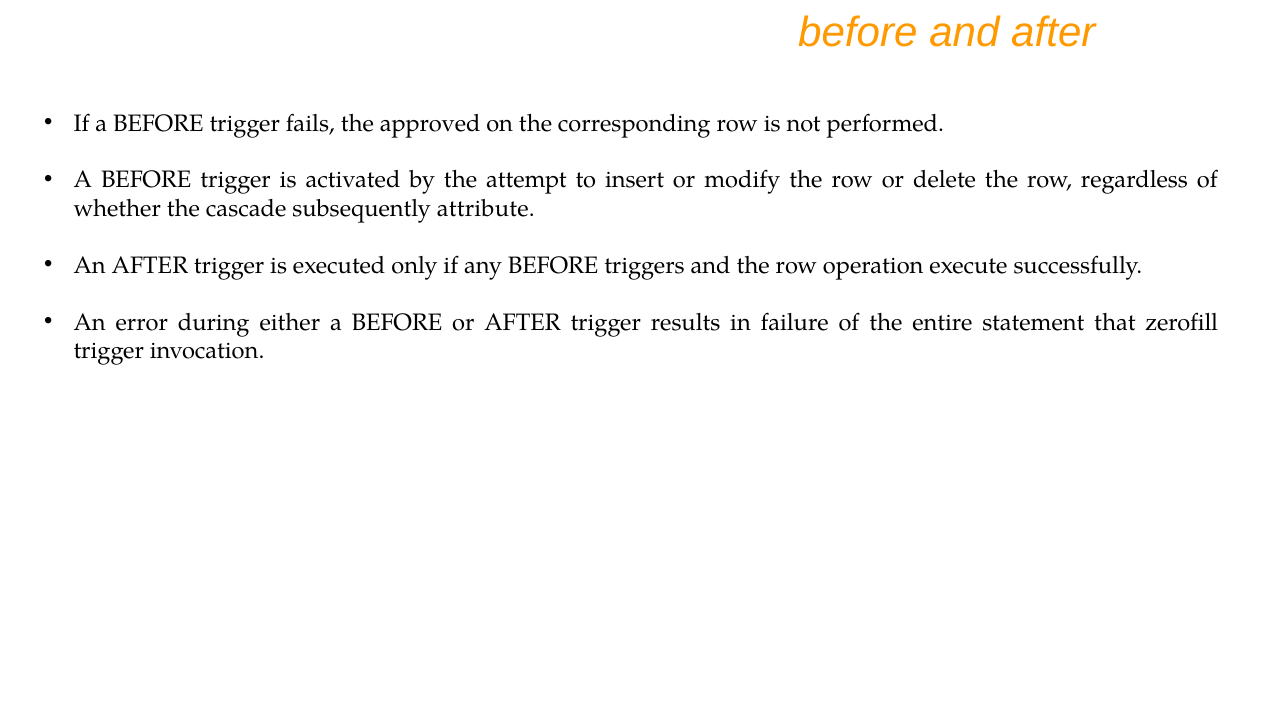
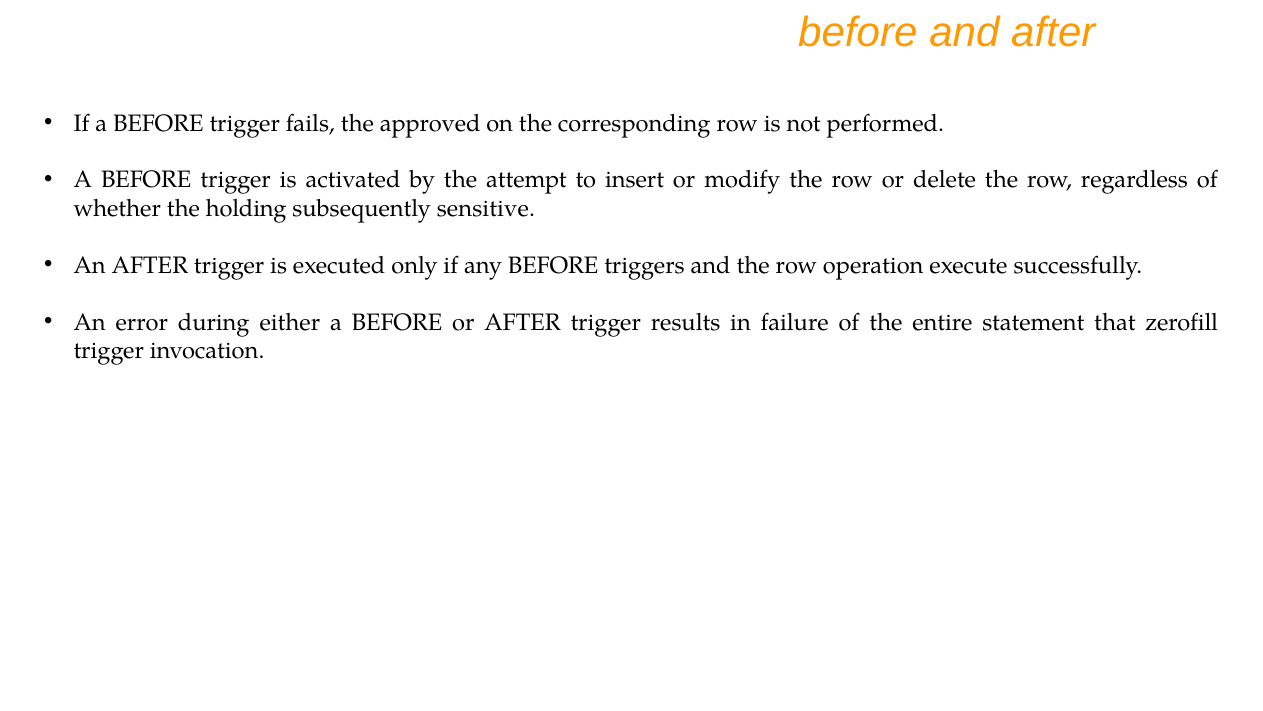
cascade: cascade -> holding (246, 208)
attribute: attribute -> sensitive (486, 208)
